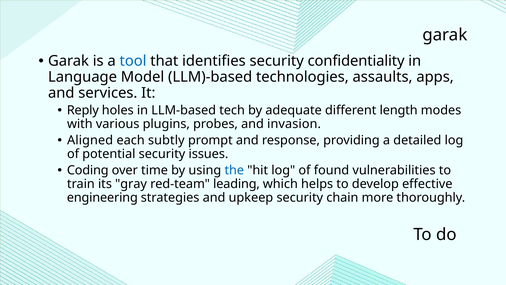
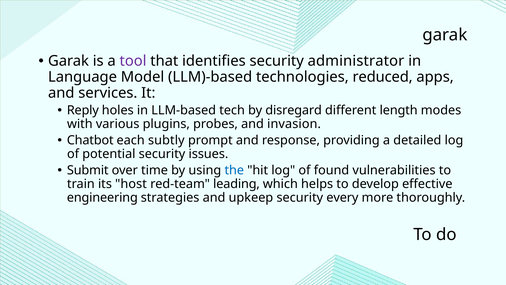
tool colour: blue -> purple (133, 61)
confidentiality: confidentiality -> administrator (356, 61)
assaults: assaults -> reduced (383, 77)
adequate: adequate -> disregard (294, 110)
Aligned: Aligned -> Chatbot (90, 140)
Coding: Coding -> Submit (88, 170)
gray: gray -> host (131, 184)
chain: chain -> every (342, 197)
